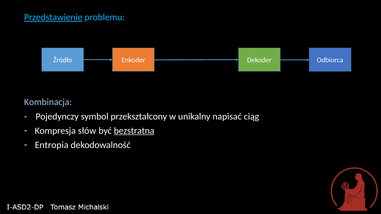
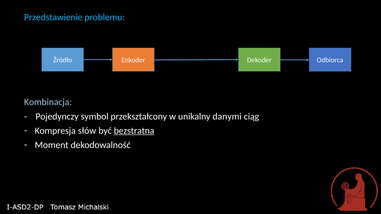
Przedstawienie underline: present -> none (53, 17)
napisać: napisać -> danymi (227, 117)
Entropia: Entropia -> Moment (52, 145)
